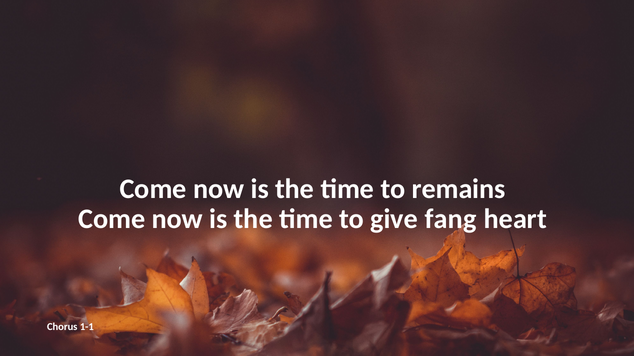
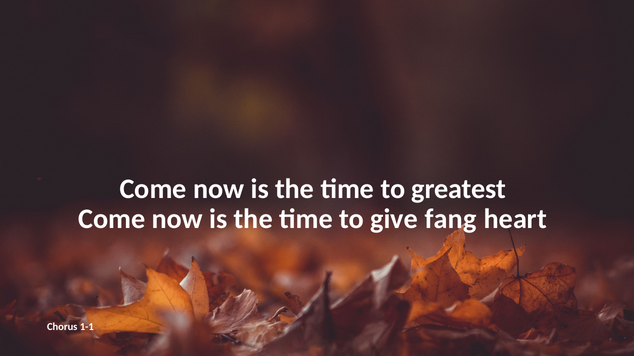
remains: remains -> greatest (459, 189)
